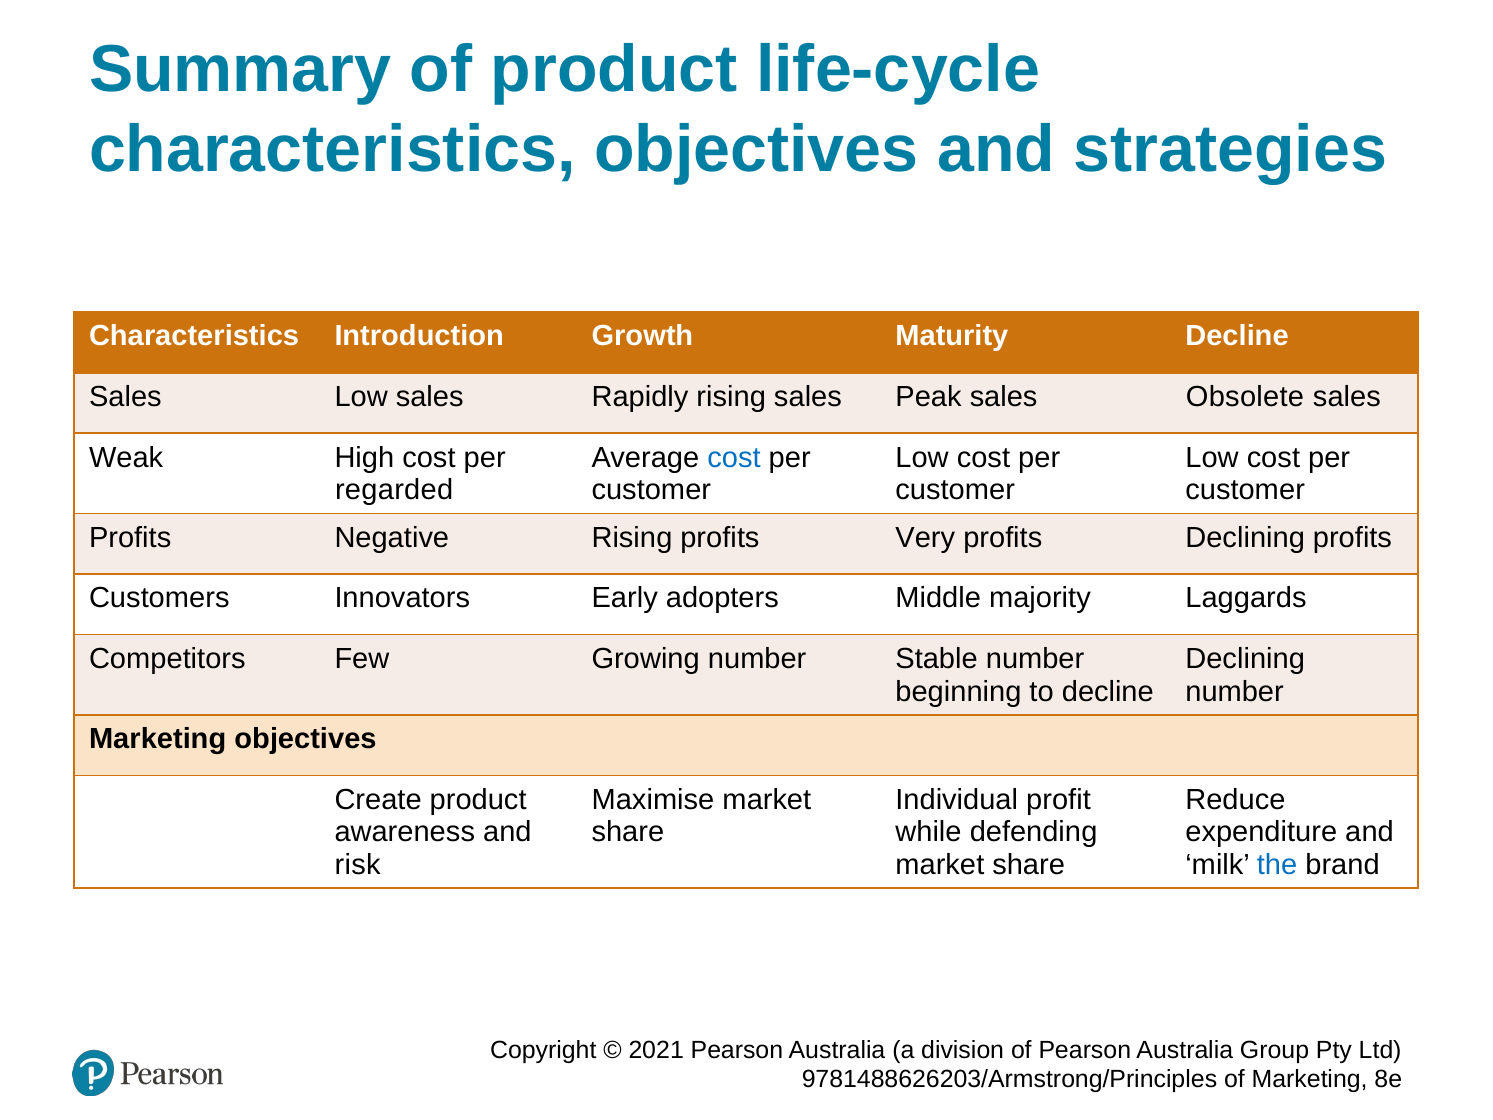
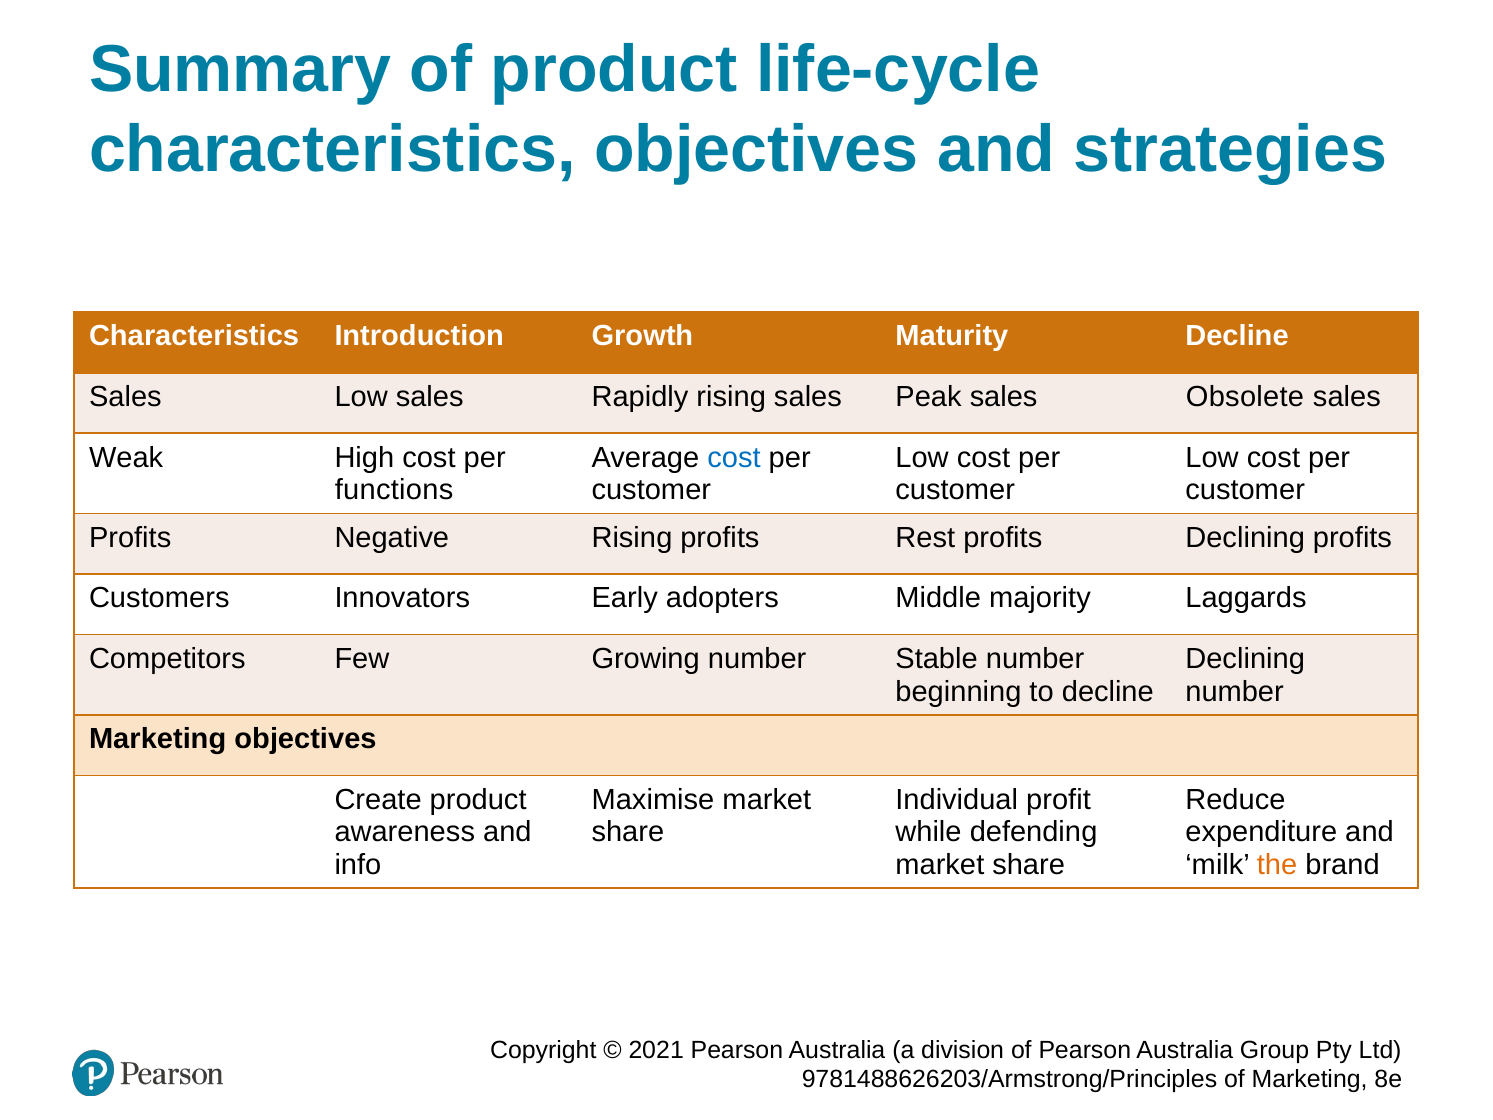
regarded: regarded -> functions (394, 490)
Very: Very -> Rest (925, 538)
risk: risk -> info (358, 865)
the colour: blue -> orange (1277, 865)
